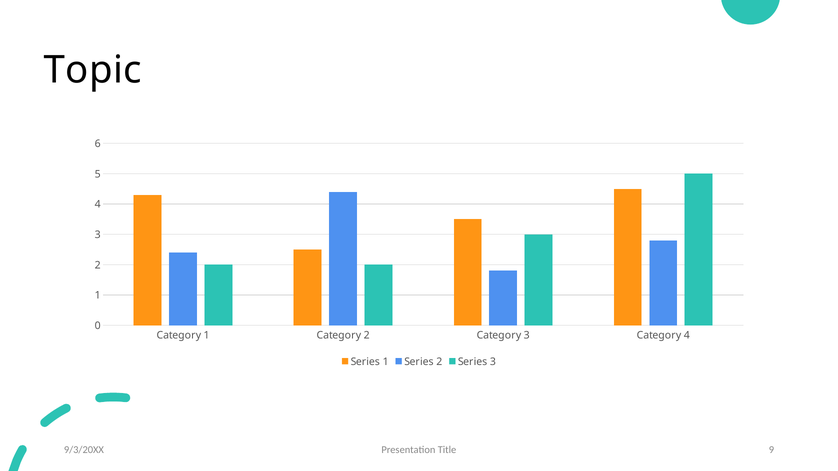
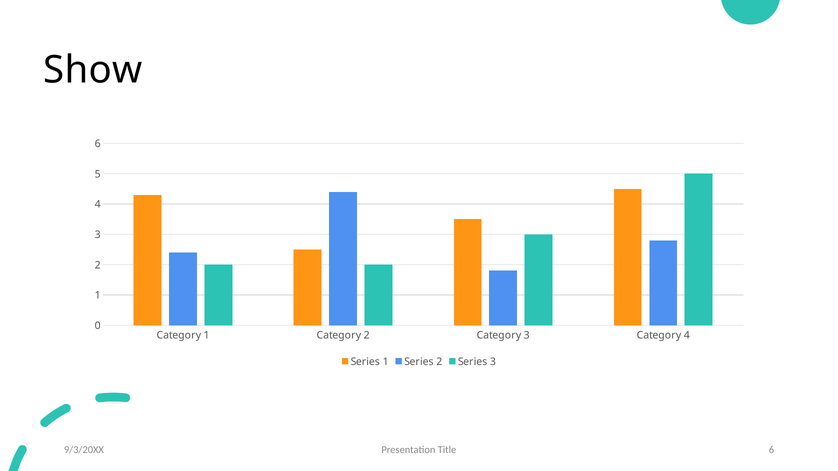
Topic: Topic -> Show (93, 70)
Title 9: 9 -> 6 (771, 450)
